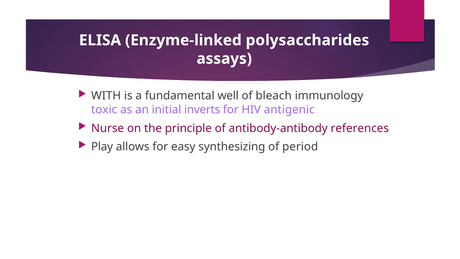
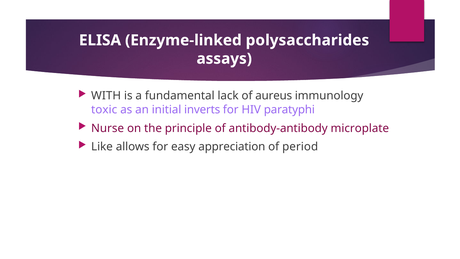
well: well -> lack (228, 96)
bleach: bleach -> aureus (274, 96)
antigenic: antigenic -> paratyphi (289, 109)
references: references -> microplate (360, 128)
Play: Play -> Like (102, 147)
synthesizing: synthesizing -> appreciation (232, 147)
